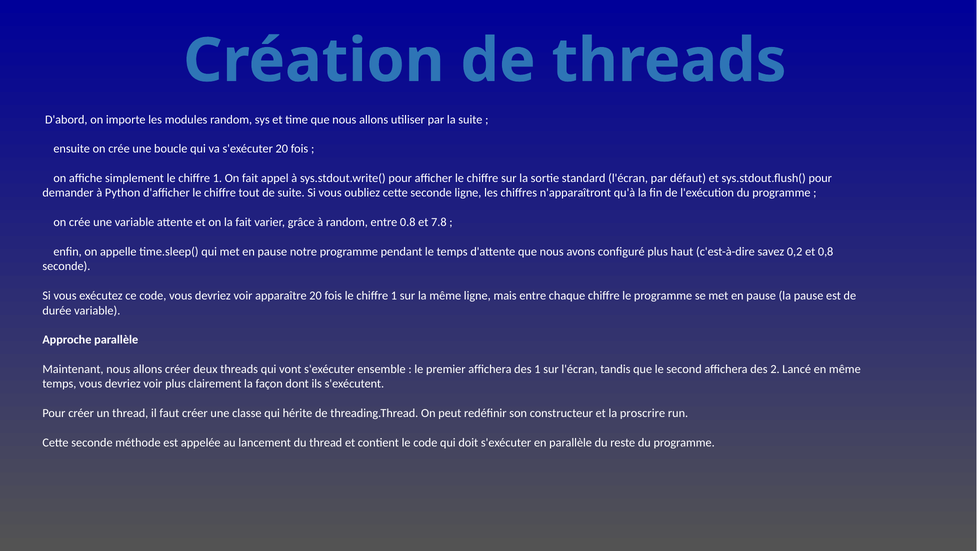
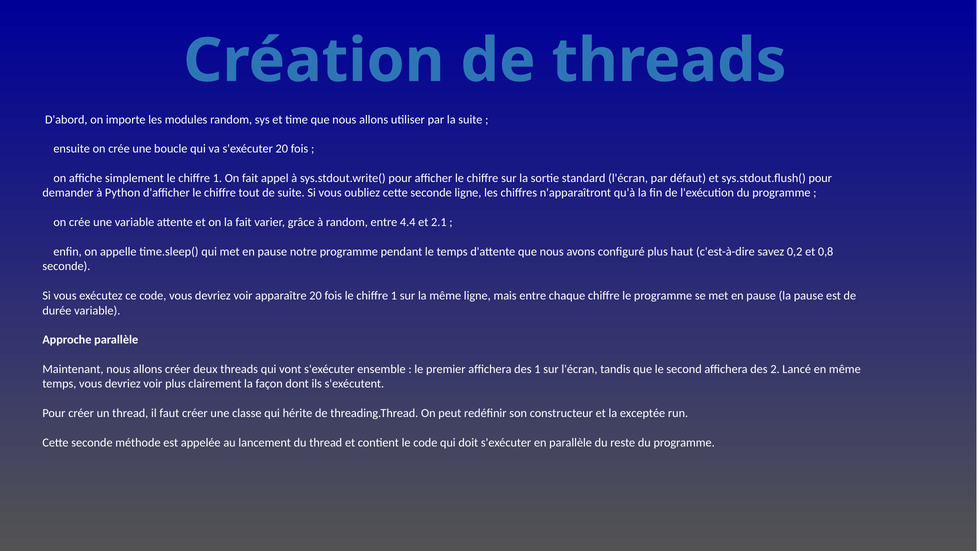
0.8: 0.8 -> 4.4 (408, 222)
7.8: 7.8 -> 2.1 (439, 222)
proscrire: proscrire -> exceptée (643, 413)
